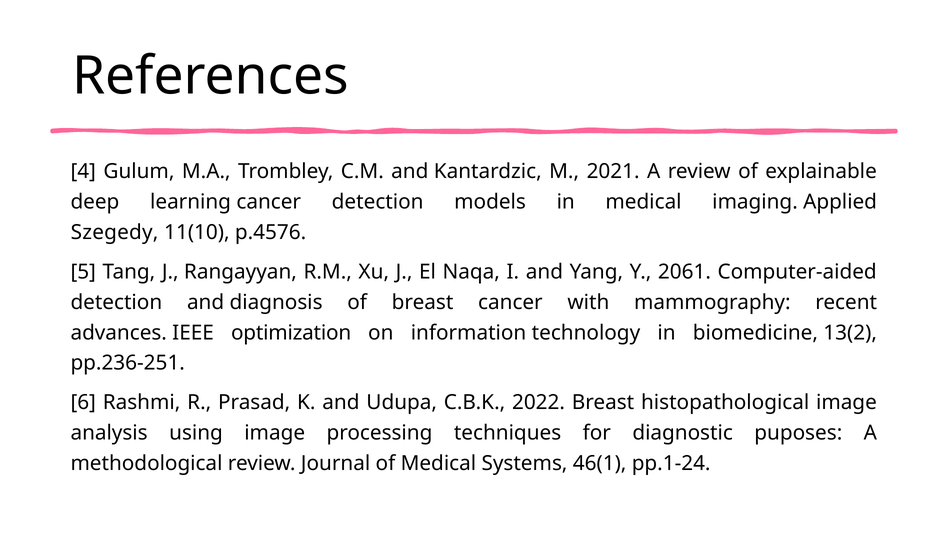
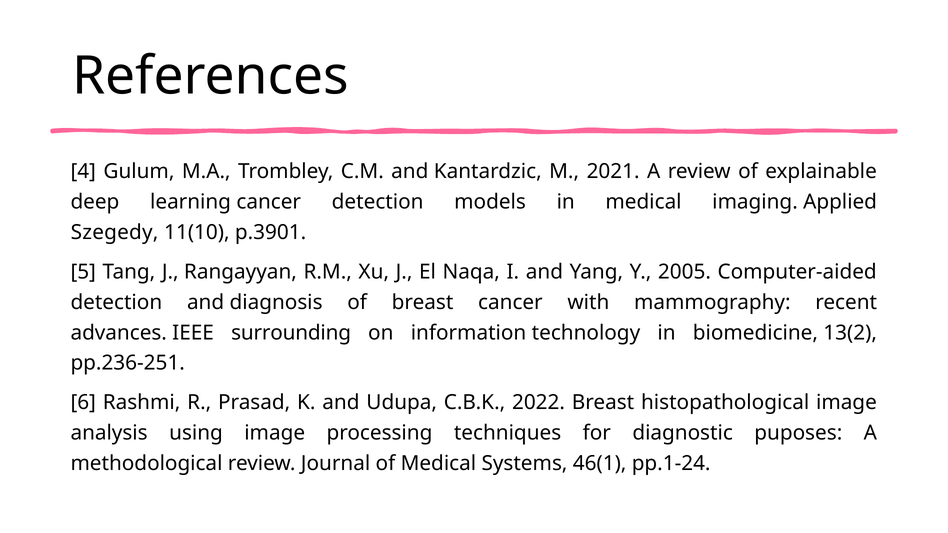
p.4576: p.4576 -> p.3901 (271, 233)
2061: 2061 -> 2005 (684, 272)
optimization: optimization -> surrounding (291, 333)
